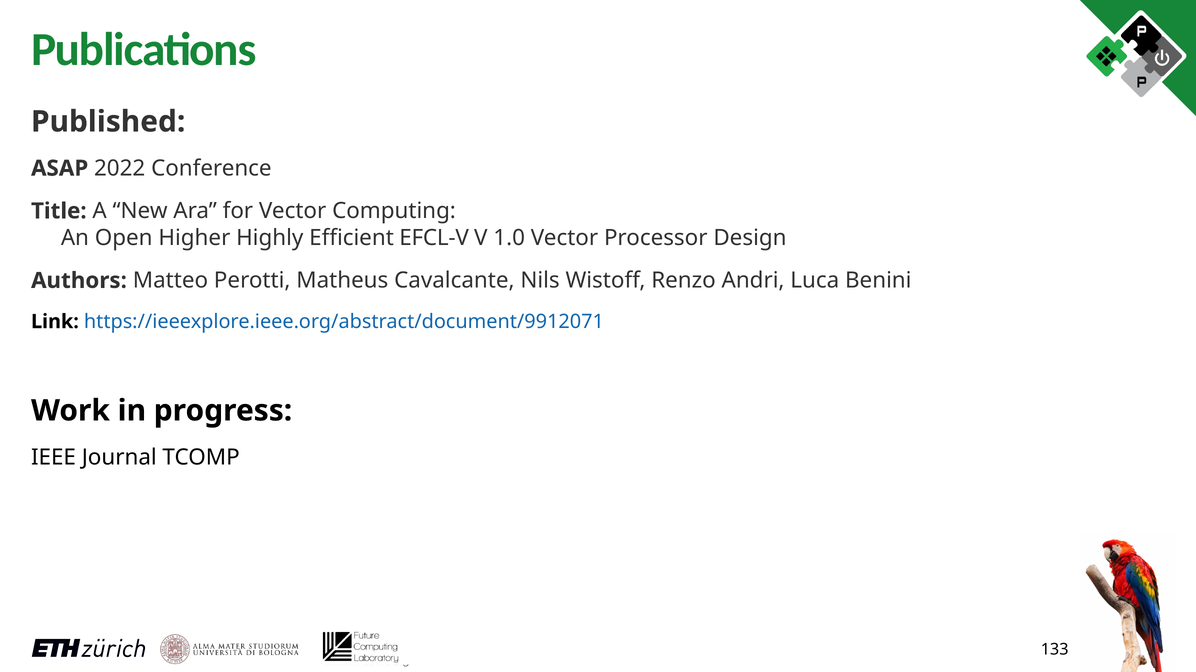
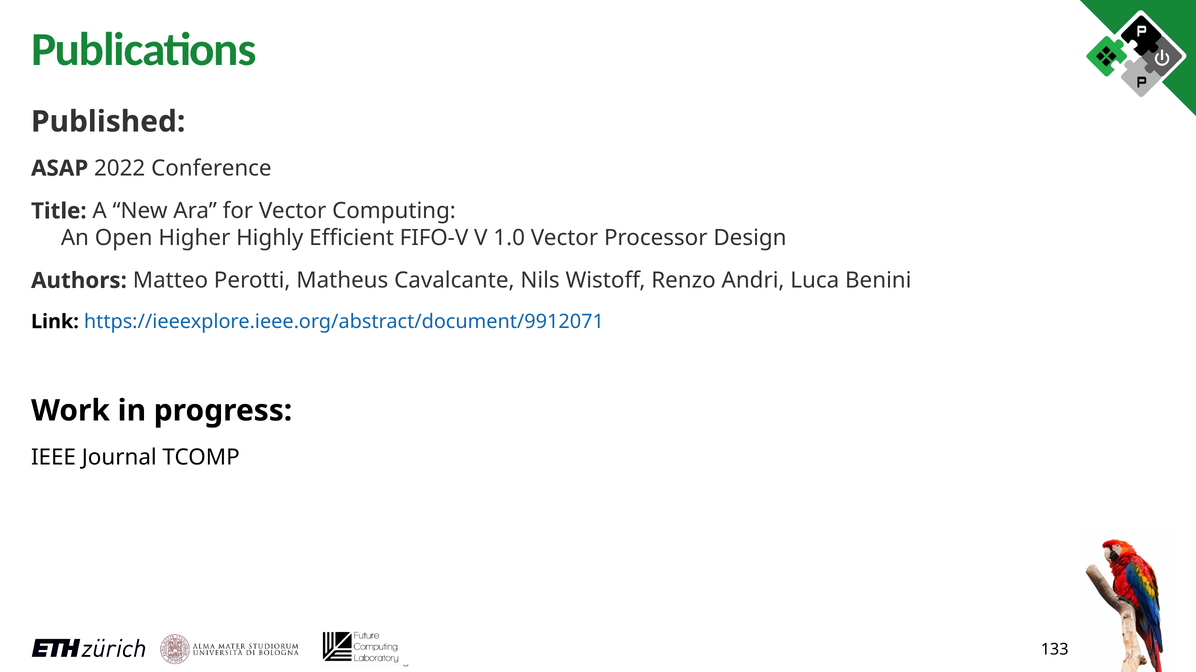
EFCL-V: EFCL-V -> FIFO-V (434, 238)
